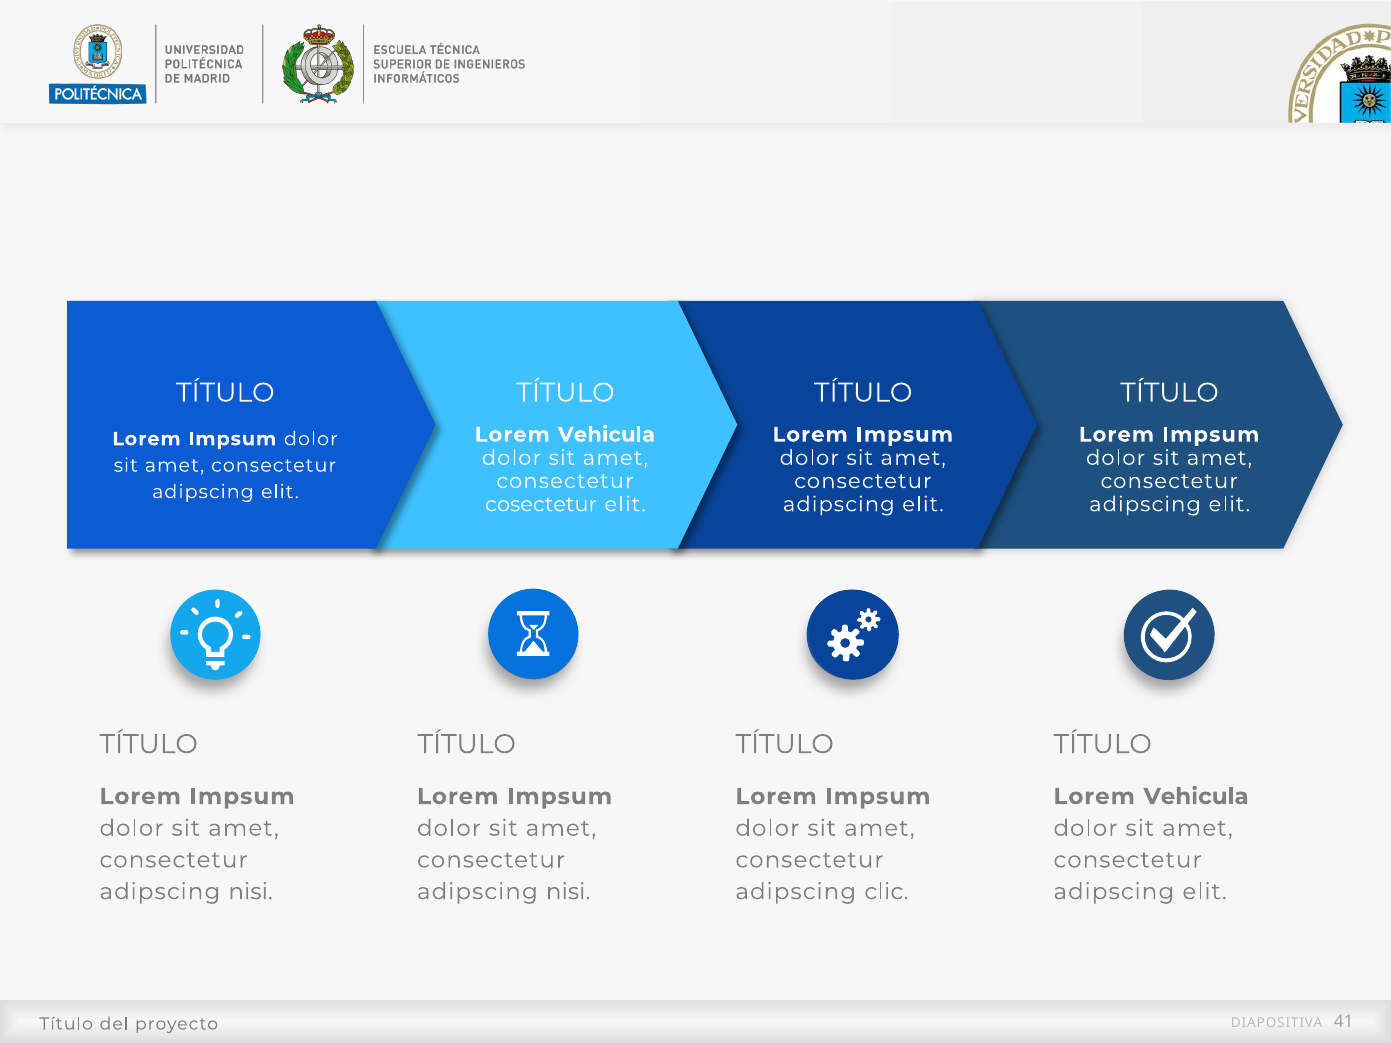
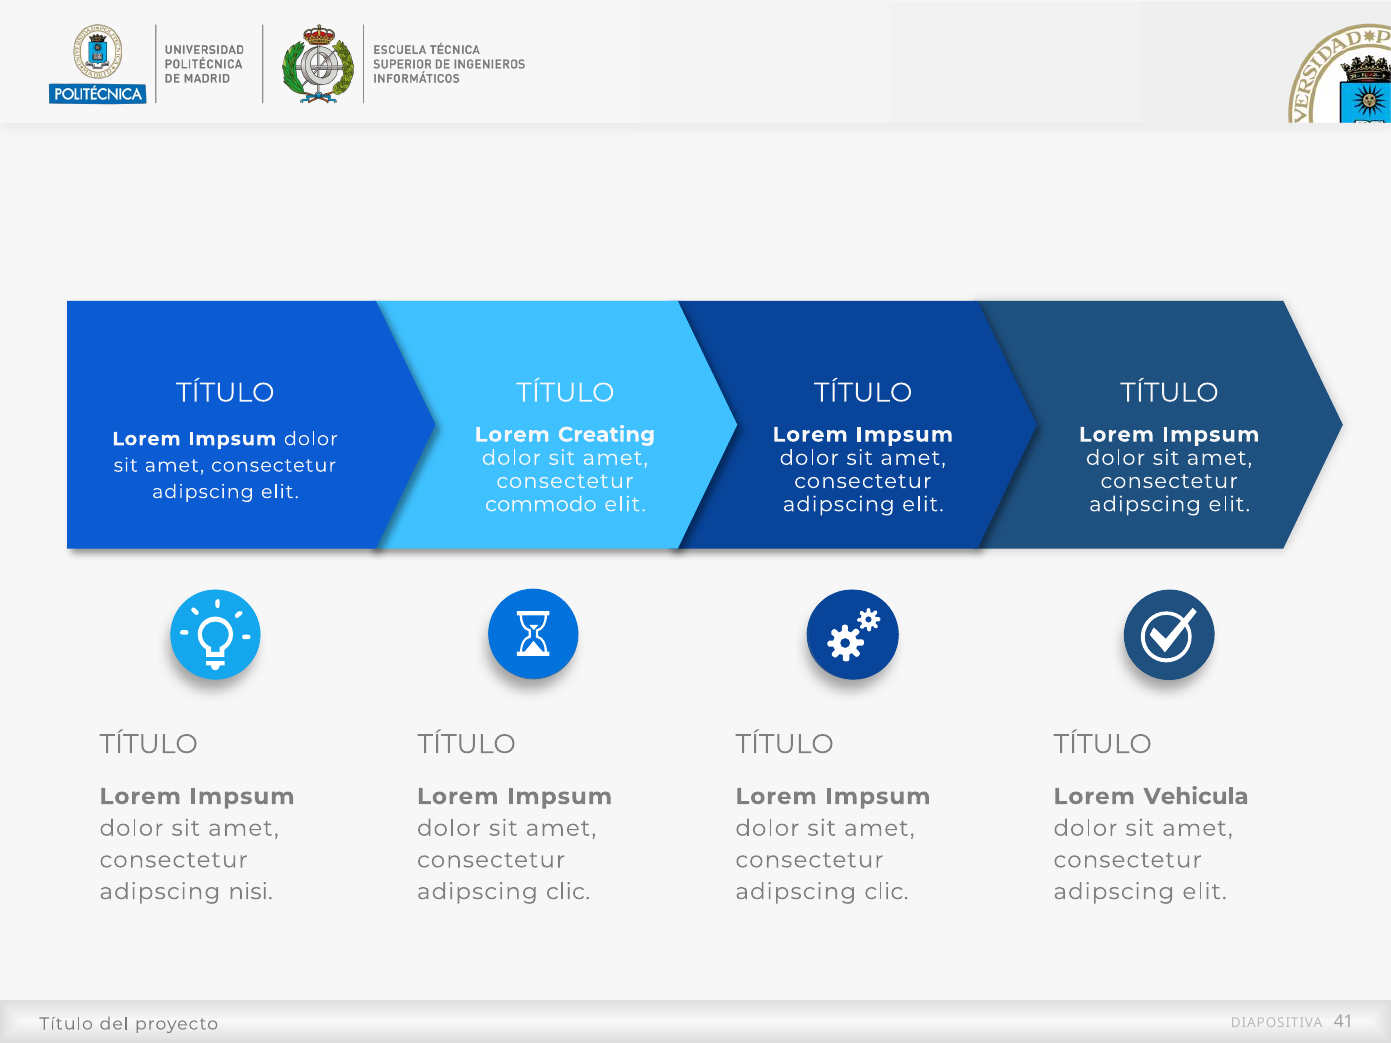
Vehicula: Vehicula -> Creating (606, 435)
cosectetur: cosectetur -> commodo (541, 504)
nisi: nisi -> clic (568, 892)
